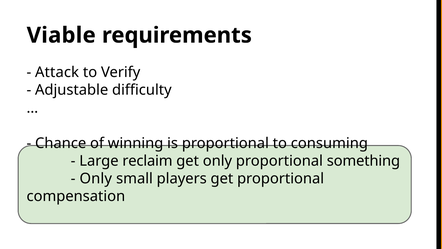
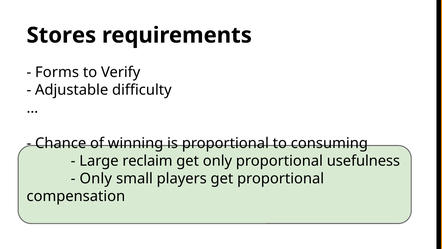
Viable: Viable -> Stores (61, 35)
Attack: Attack -> Forms (57, 72)
something: something -> usefulness (363, 161)
